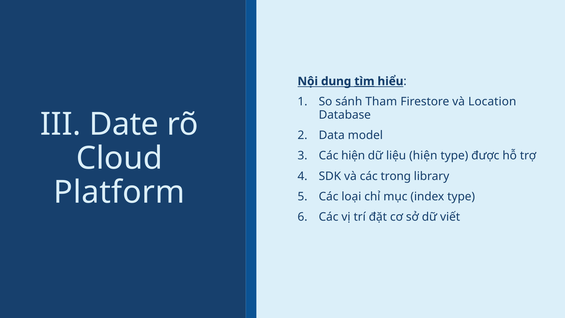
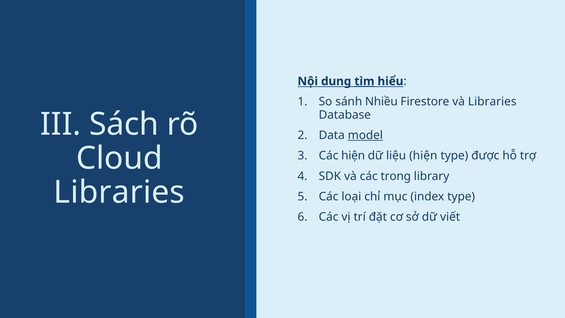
Tham: Tham -> Nhiều (381, 102)
và Location: Location -> Libraries (492, 102)
Date: Date -> Sách (124, 124)
model underline: none -> present (365, 135)
Platform: Platform -> Libraries (119, 192)
